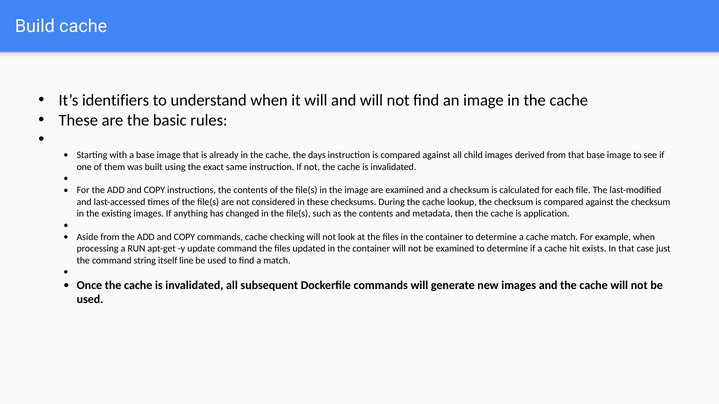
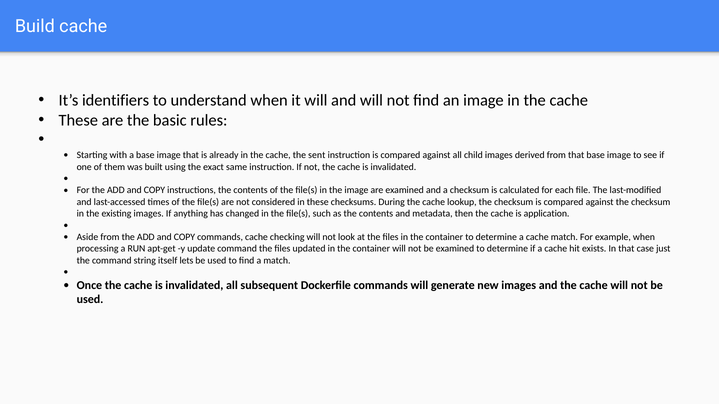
days: days -> sent (317, 155)
line: line -> lets (186, 261)
